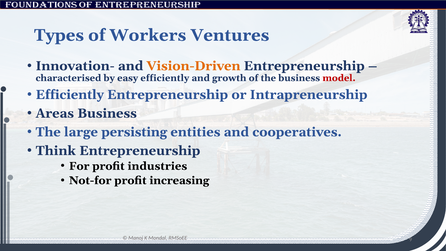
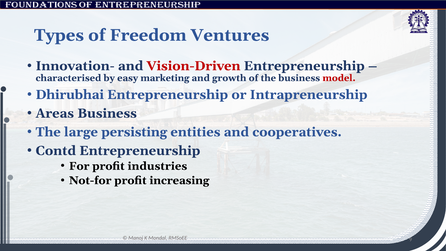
Workers: Workers -> Freedom (148, 35)
Vision-Driven colour: orange -> red (194, 66)
easy efficiently: efficiently -> marketing (165, 78)
Efficiently: Efficiently -> Dhirubhai (70, 95)
Think: Think -> Contd (56, 151)
